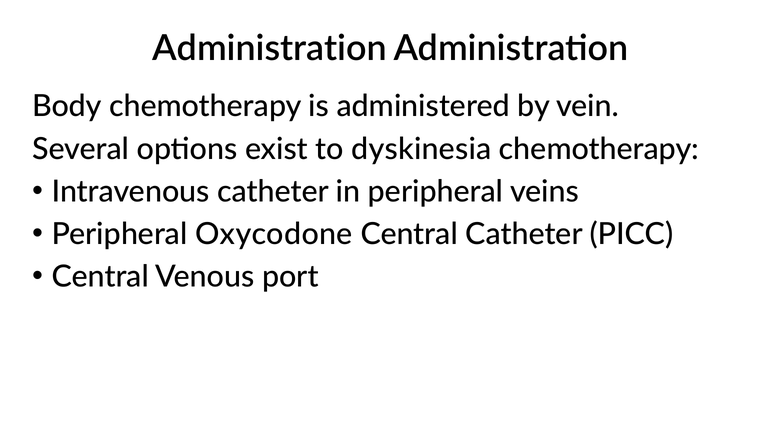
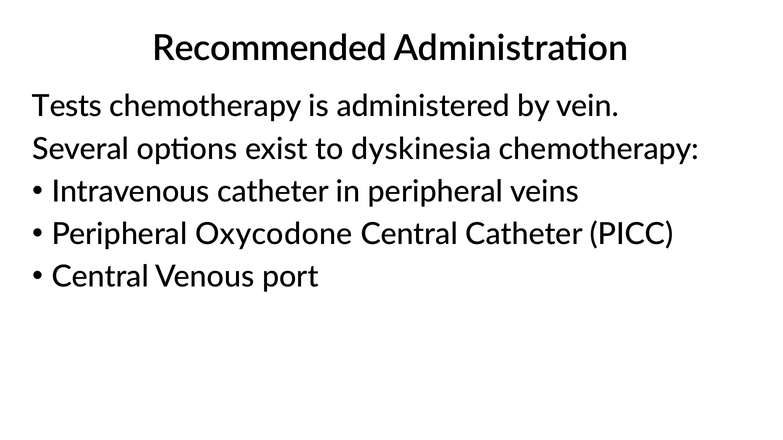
Administration: Administration -> Recommended (270, 48)
Body: Body -> Tests (67, 107)
